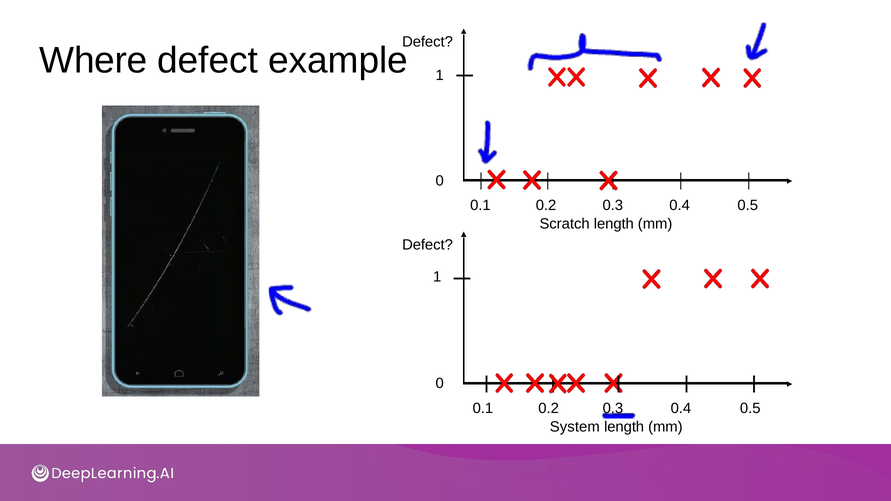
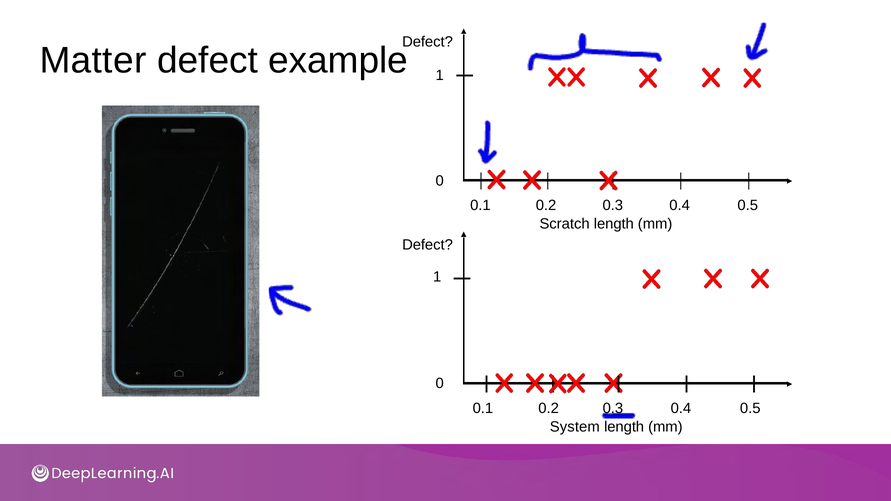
Where: Where -> Matter (93, 61)
